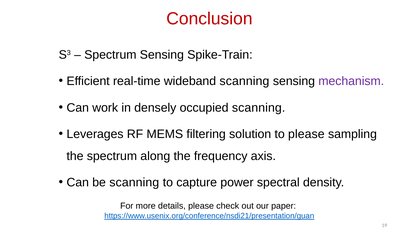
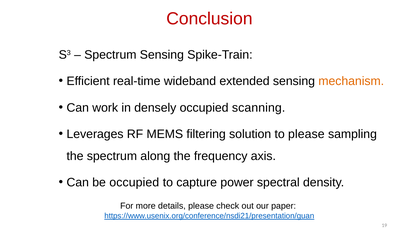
wideband scanning: scanning -> extended (245, 81)
mechanism colour: purple -> orange (351, 81)
be scanning: scanning -> occupied (134, 182)
